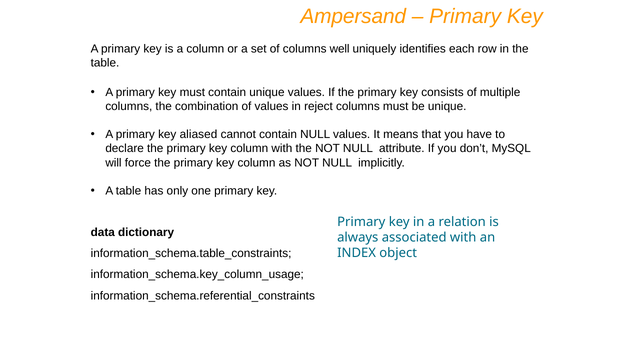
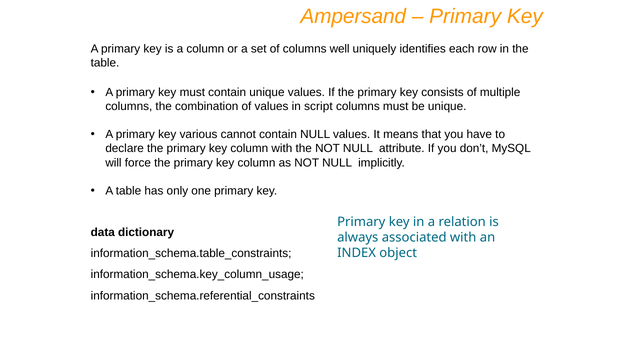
reject: reject -> script (318, 106)
aliased: aliased -> various (199, 135)
